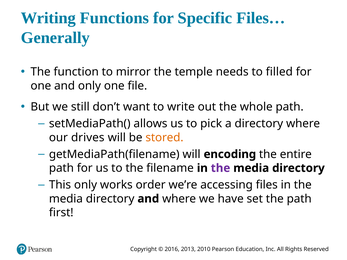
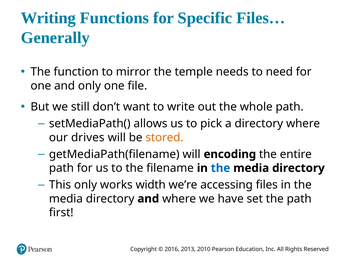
filled: filled -> need (279, 72)
the colour: purple -> blue (221, 168)
order: order -> width (151, 185)
